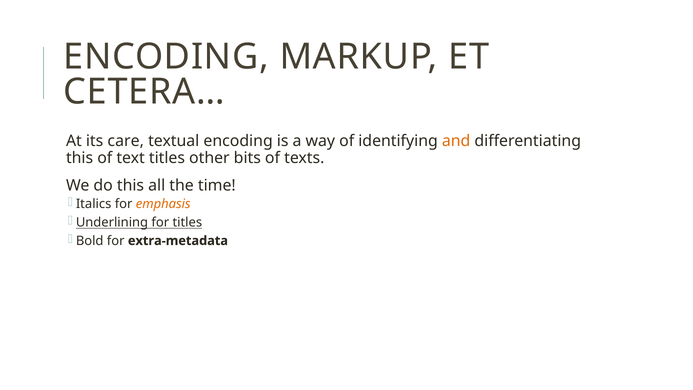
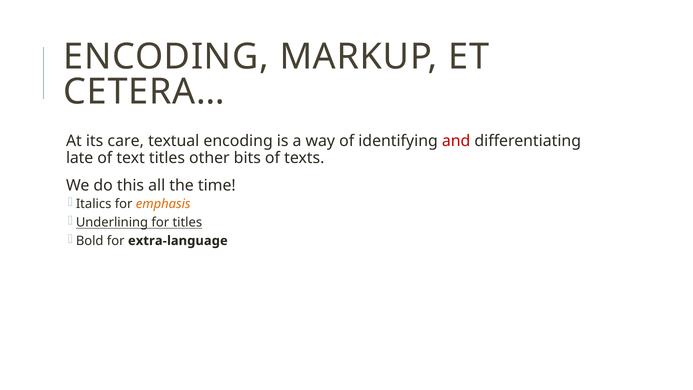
and colour: orange -> red (456, 141)
this: this -> late (80, 158)
extra-metadata: extra-metadata -> extra-language (178, 241)
